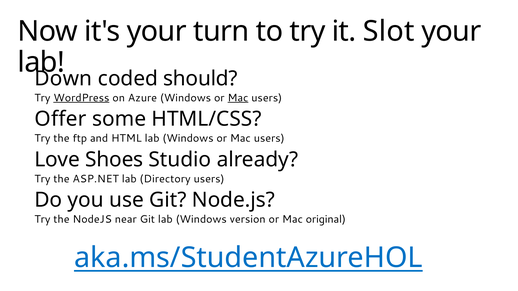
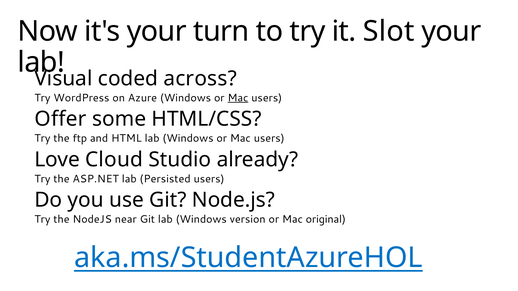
Down: Down -> Visual (63, 79)
should: should -> across (200, 79)
WordPress underline: present -> none (81, 98)
Shoes: Shoes -> Cloud (114, 160)
Directory: Directory -> Persisted (165, 179)
